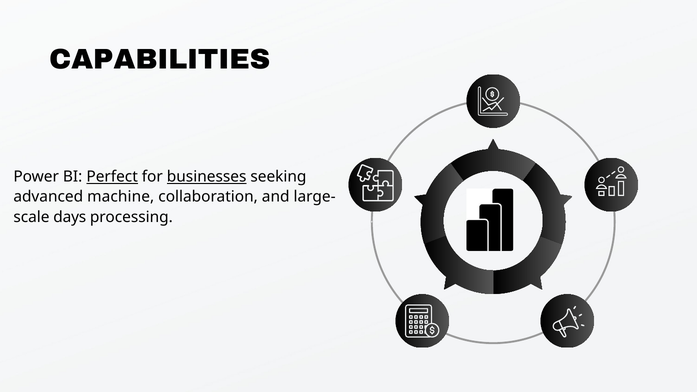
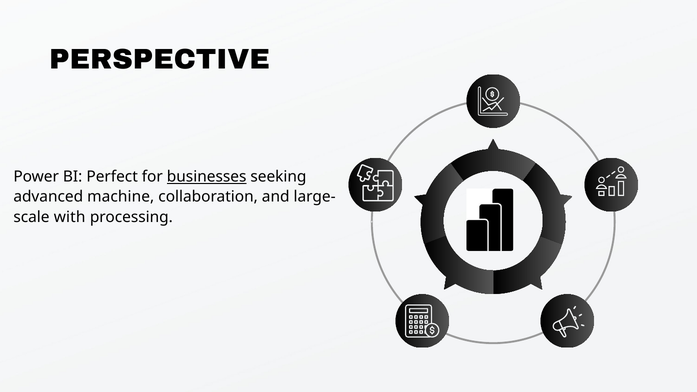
CAPABILITIES: CAPABILITIES -> PERSPECTIVE (160, 59)
Perfect underline: present -> none (112, 177)
days: days -> with (70, 217)
